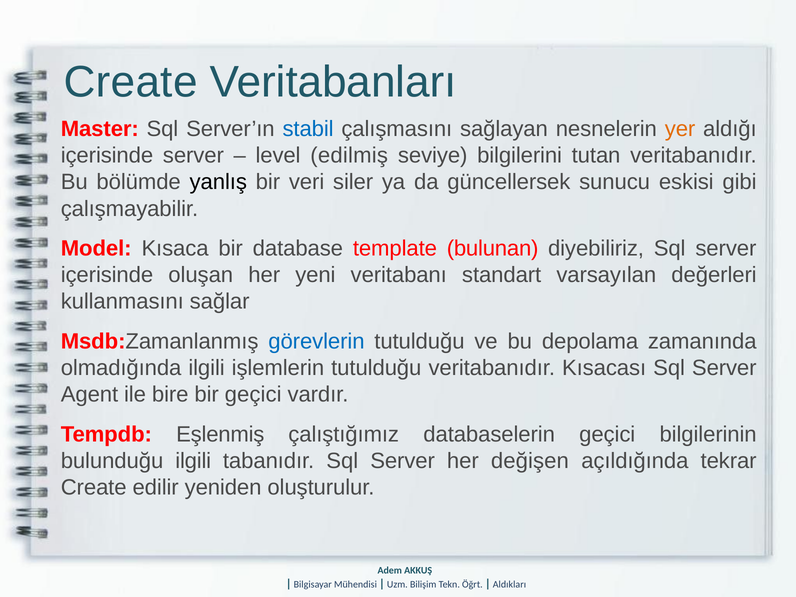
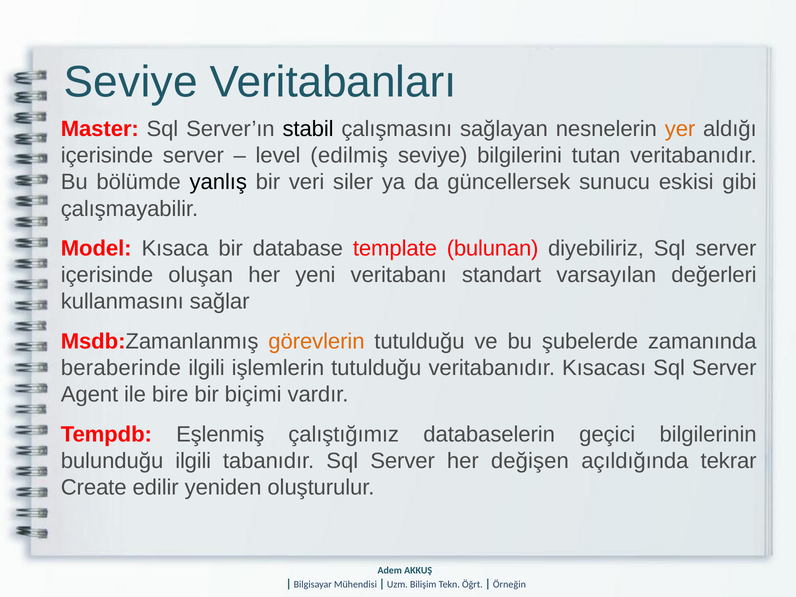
Create: Create -> Seviye (131, 82)
stabil colour: blue -> black (308, 129)
görevlerin colour: blue -> orange (316, 341)
depolama: depolama -> şubelerde (590, 341)
olmadığında: olmadığında -> beraberinde (121, 368)
bir geçici: geçici -> biçimi (253, 394)
Aldıkları: Aldıkları -> Örneğin (509, 584)
